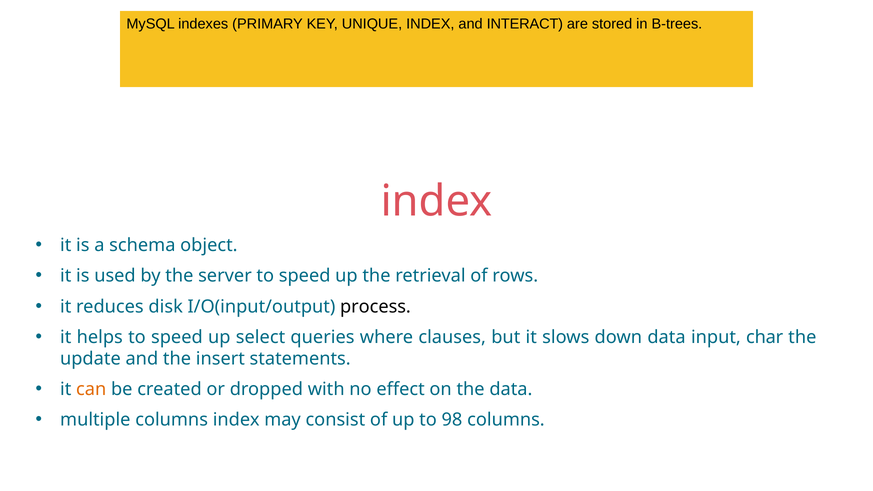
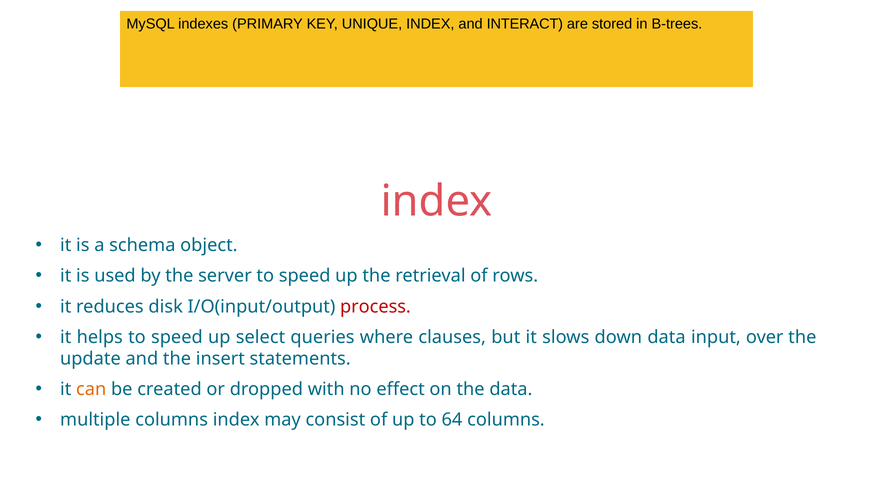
process colour: black -> red (375, 307)
input char: char -> over (765, 337)
98: 98 -> 64 (452, 420)
